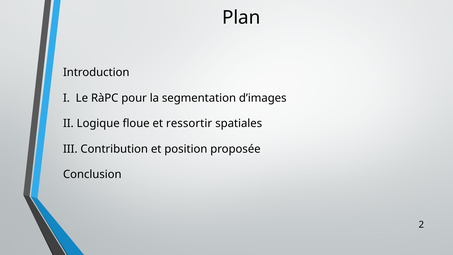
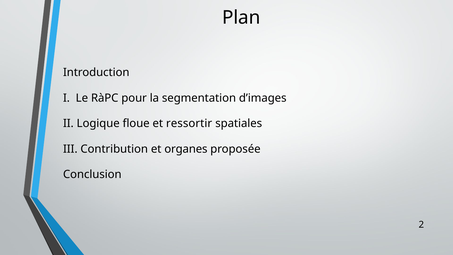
position: position -> organes (186, 149)
